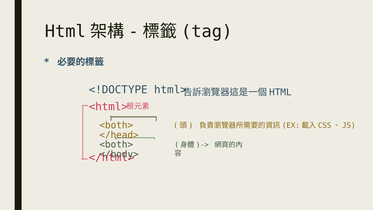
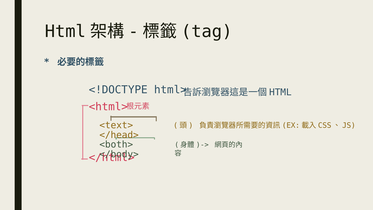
<both>: <both> -> <text> (116, 125)
